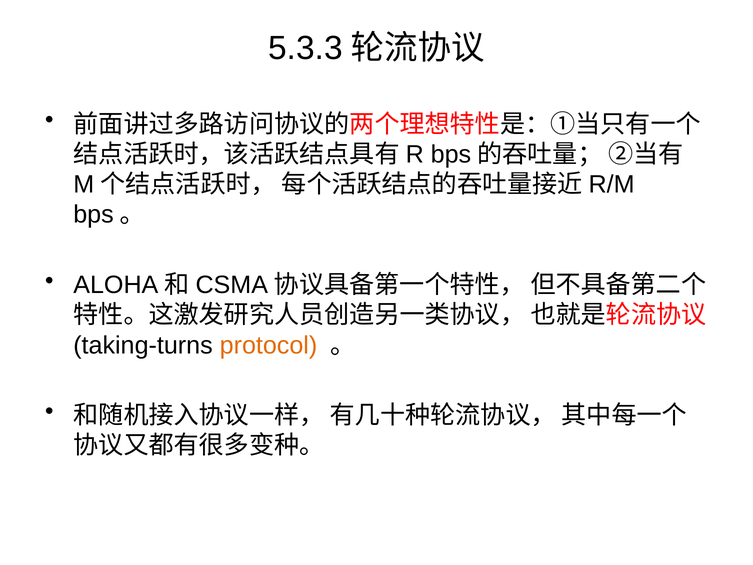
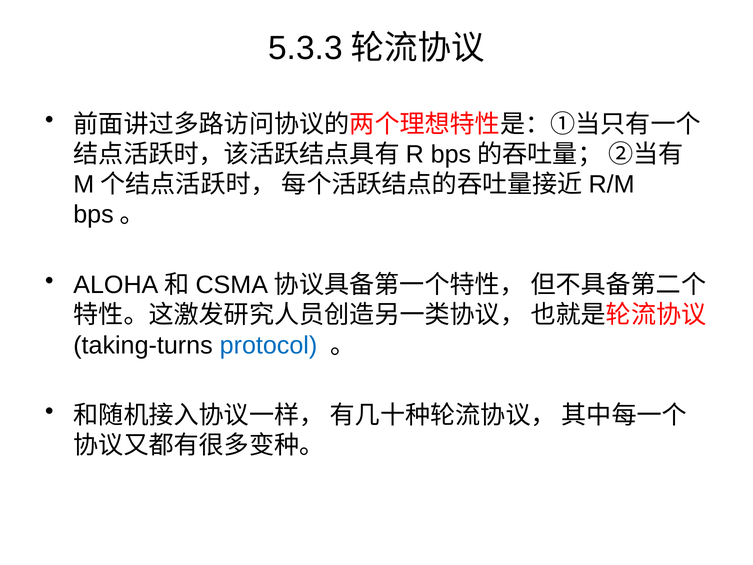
protocol colour: orange -> blue (268, 345)
